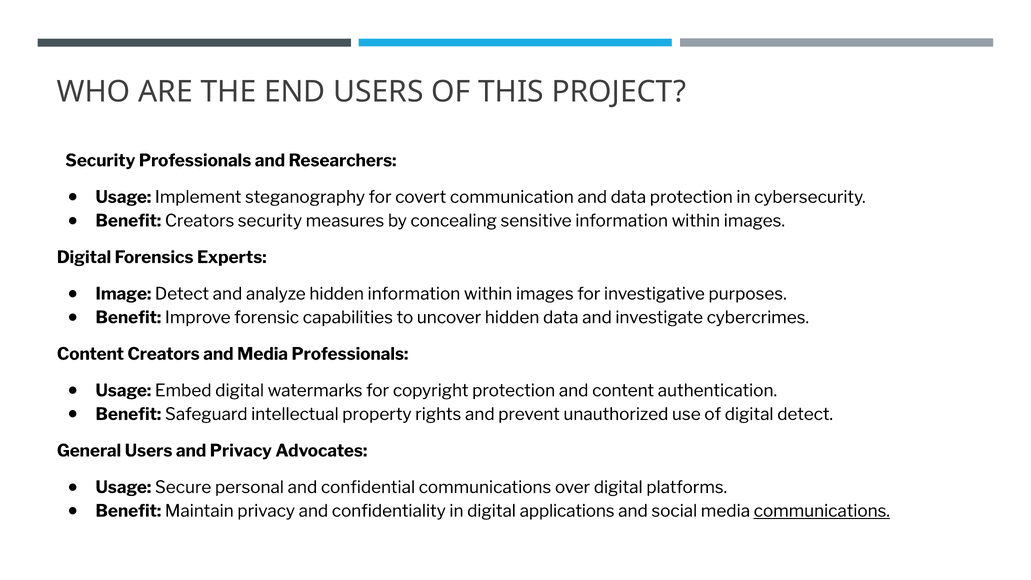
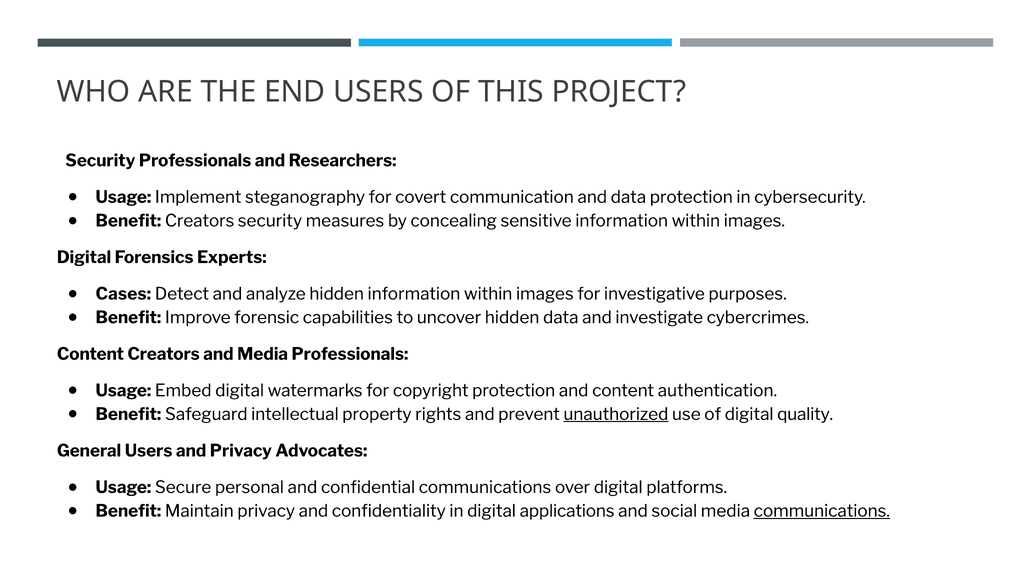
Image: Image -> Cases (123, 294)
unauthorized underline: none -> present (616, 414)
digital detect: detect -> quality (805, 414)
